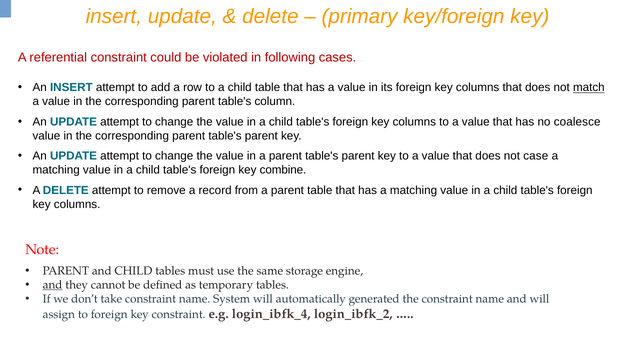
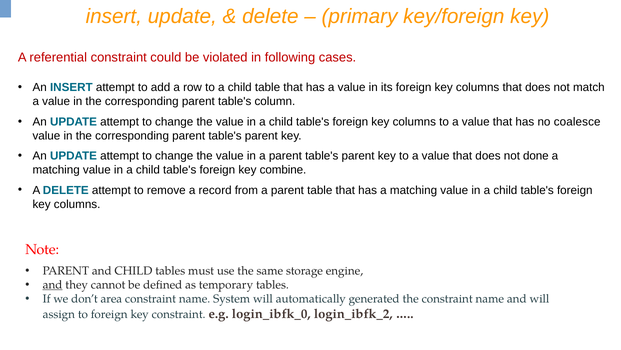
match underline: present -> none (589, 87)
case: case -> done (536, 156)
take: take -> area (111, 298)
login_ibfk_4: login_ibfk_4 -> login_ibfk_0 (271, 313)
